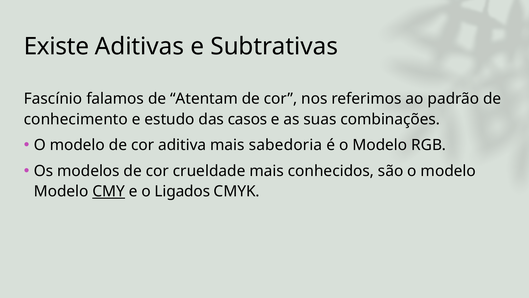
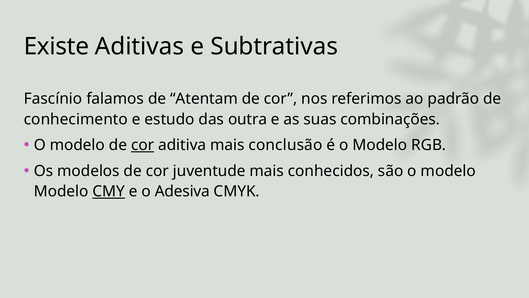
casos: casos -> outra (248, 119)
cor underline: none -> present (143, 145)
sabedoria: sabedoria -> conclusão (285, 145)
crueldade: crueldade -> juventude (209, 171)
Ligados: Ligados -> Adesiva (182, 191)
